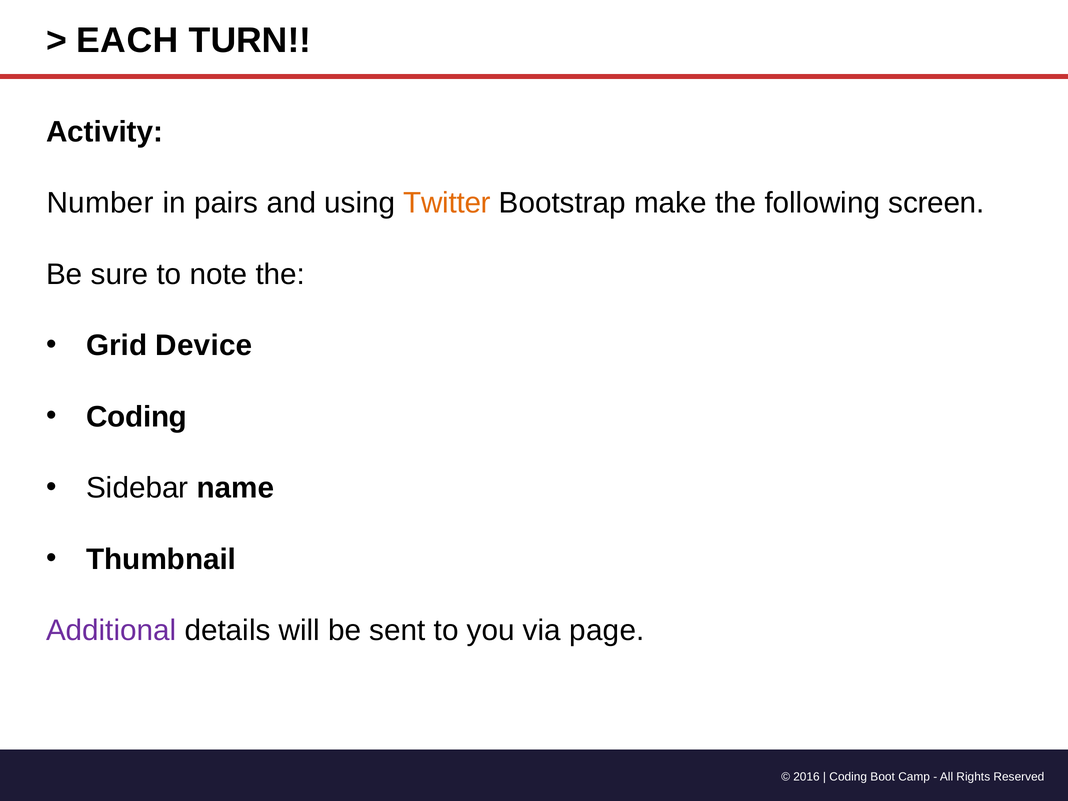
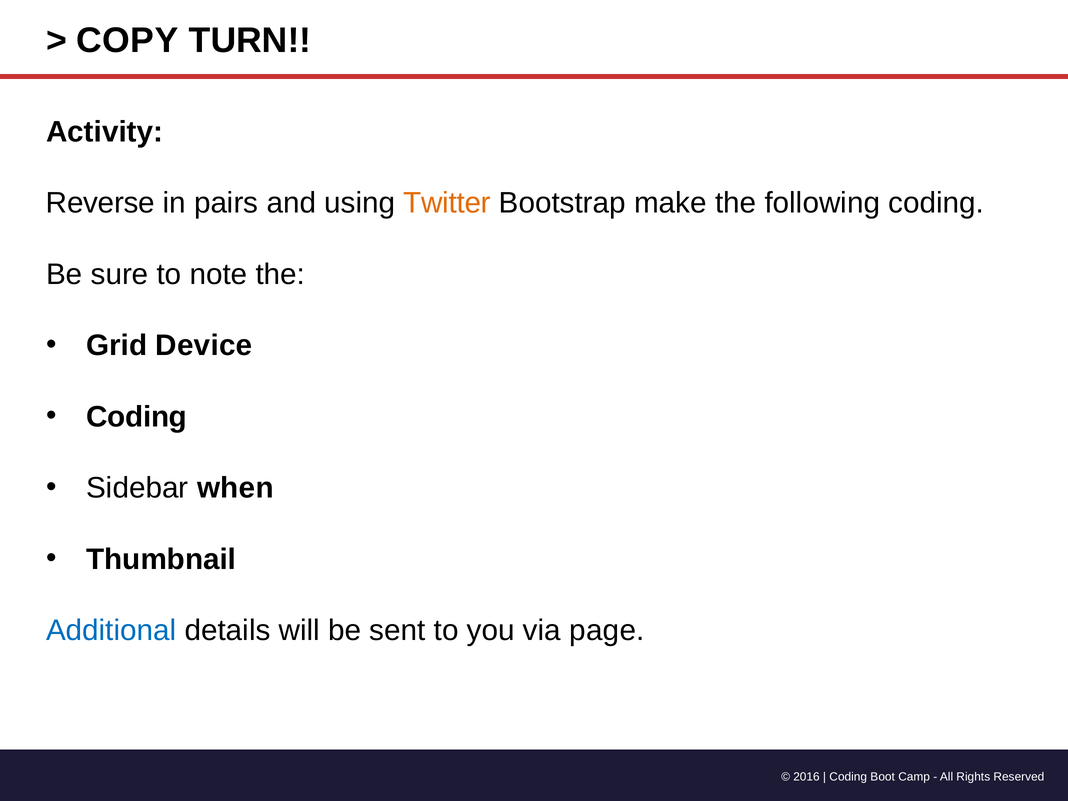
EACH: EACH -> COPY (127, 41)
Number: Number -> Reverse (100, 203)
following screen: screen -> coding (936, 203)
name: name -> when (235, 488)
Additional colour: purple -> blue (111, 630)
